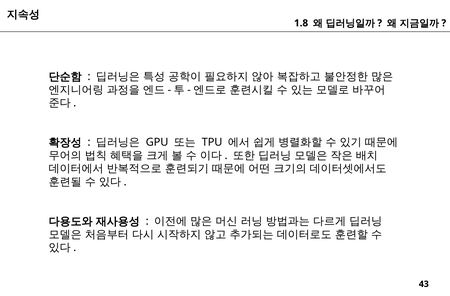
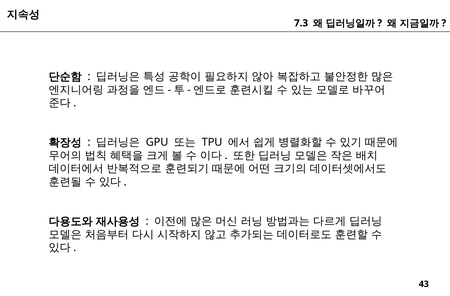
1.8: 1.8 -> 7.3 (301, 23)
